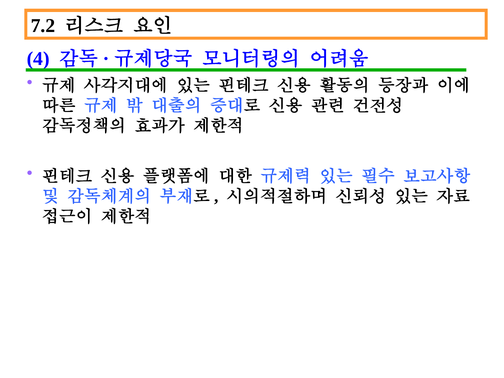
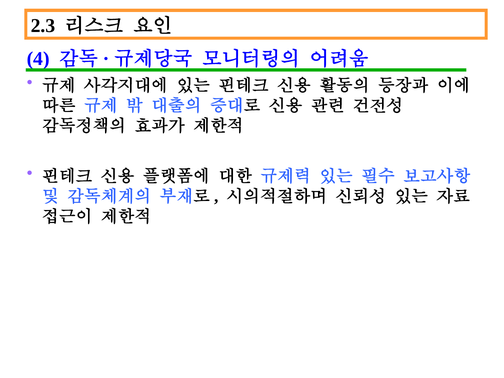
7.2: 7.2 -> 2.3 (43, 26)
